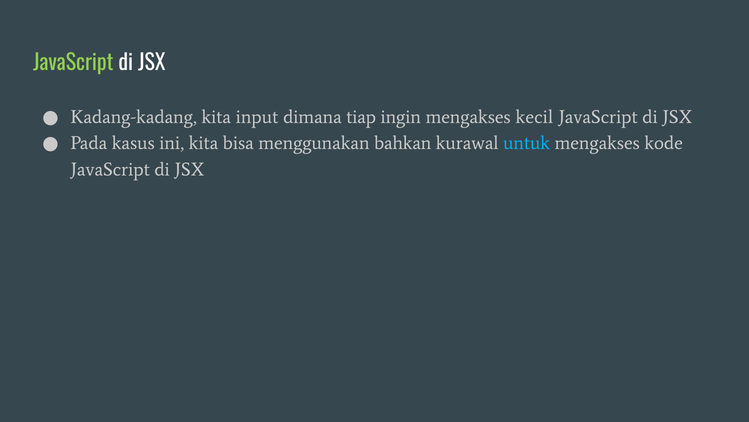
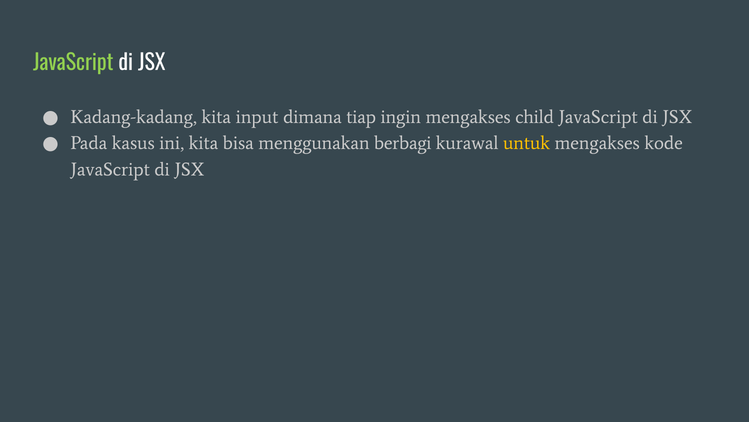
kecil: kecil -> child (535, 117)
bahkan: bahkan -> berbagi (403, 143)
untuk colour: light blue -> yellow (527, 143)
